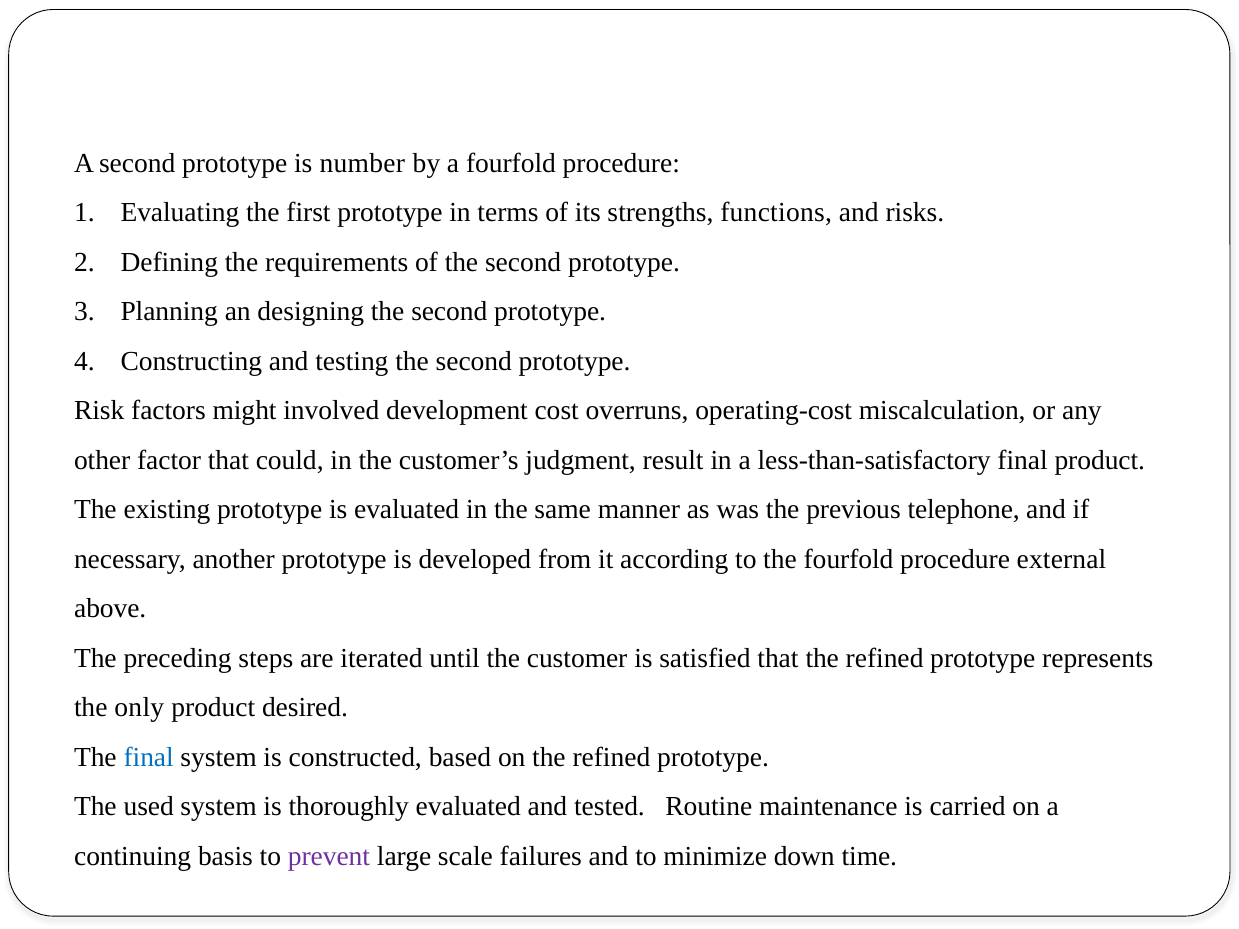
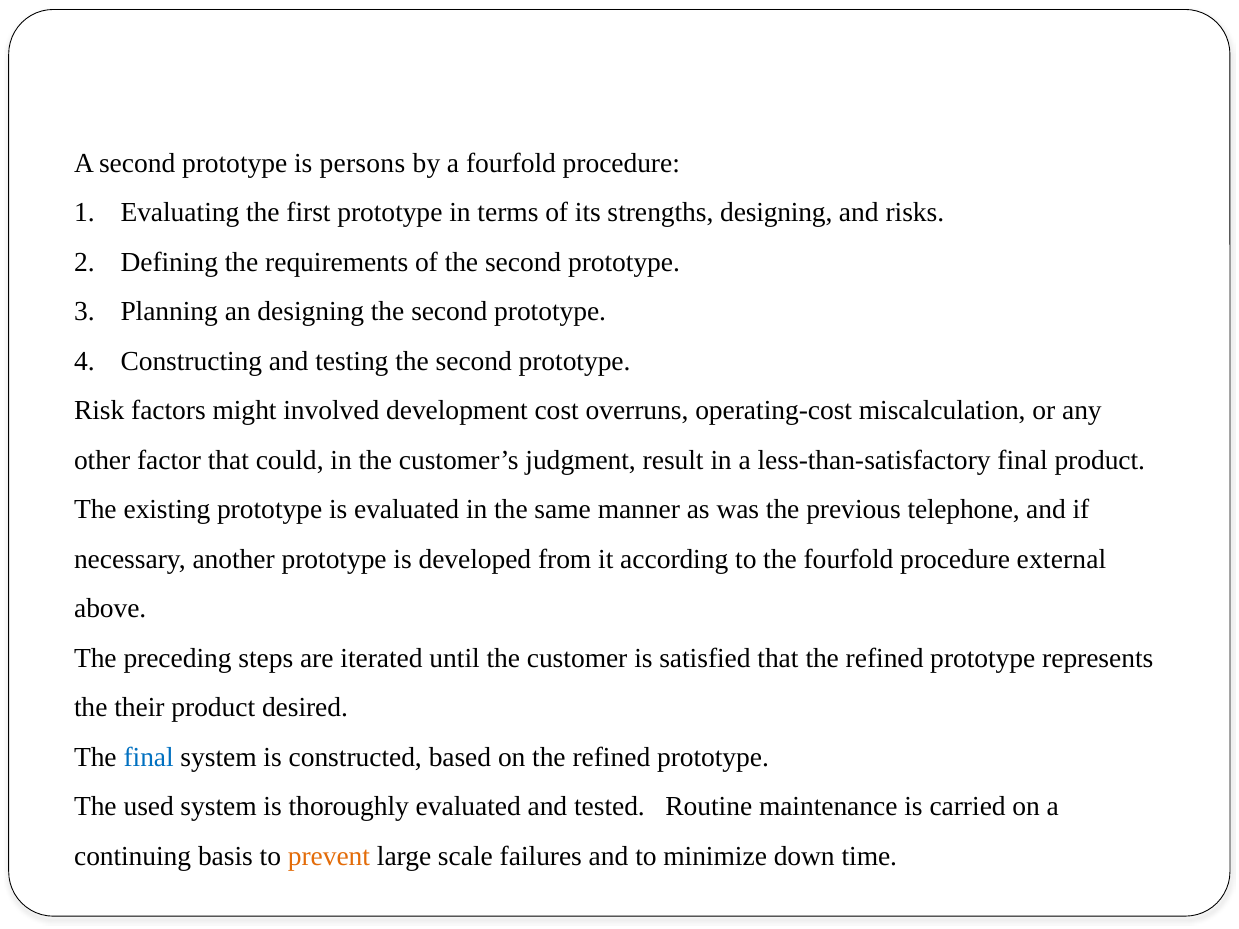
number: number -> persons (362, 163)
strengths functions: functions -> designing (776, 213)
only: only -> their (139, 708)
prevent colour: purple -> orange (329, 856)
